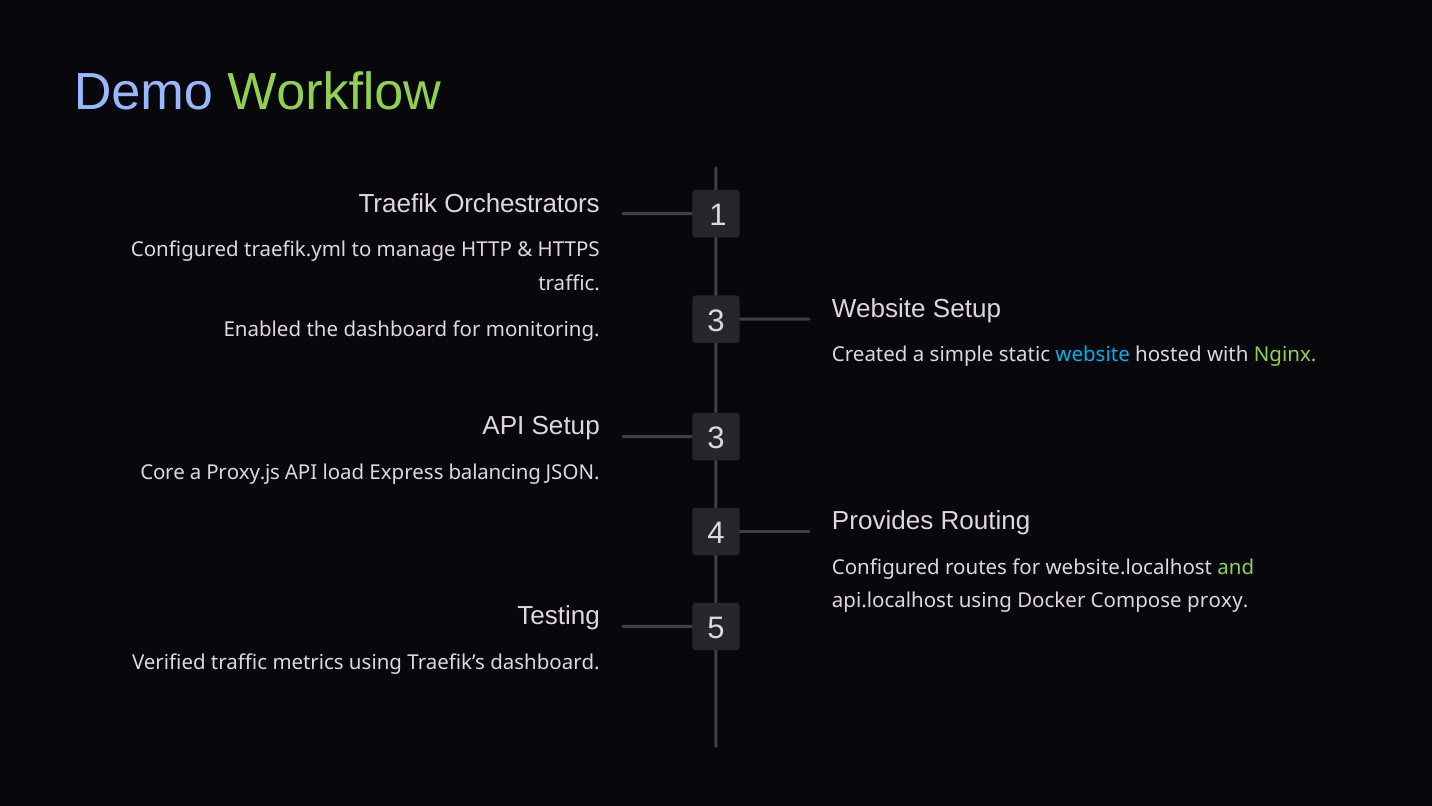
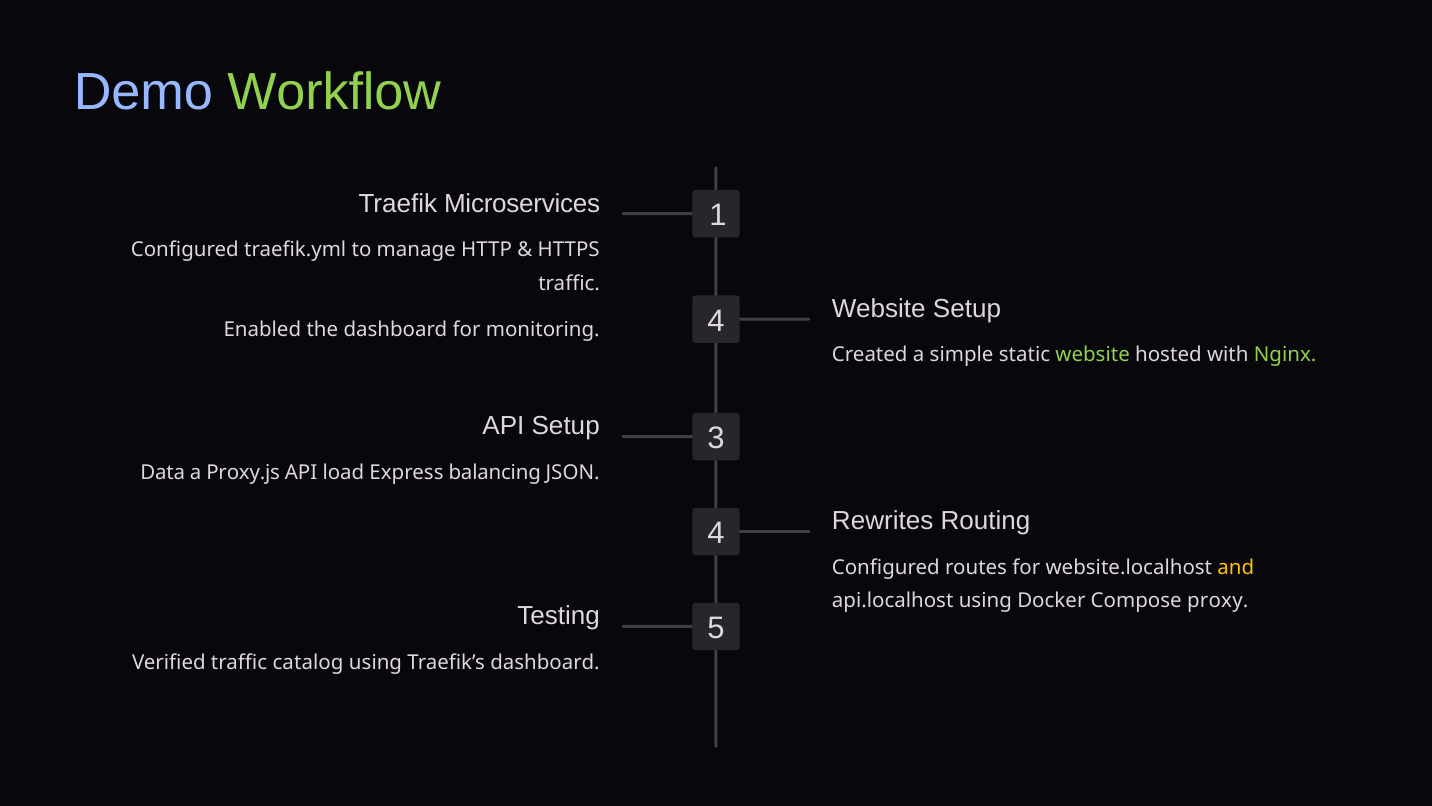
Orchestrators: Orchestrators -> Microservices (522, 203)
monitoring 3: 3 -> 4 (716, 321)
website colour: light blue -> light green (1093, 355)
Core: Core -> Data (163, 472)
Provides: Provides -> Rewrites (883, 521)
and colour: light green -> yellow (1236, 567)
metrics: metrics -> catalog (308, 662)
